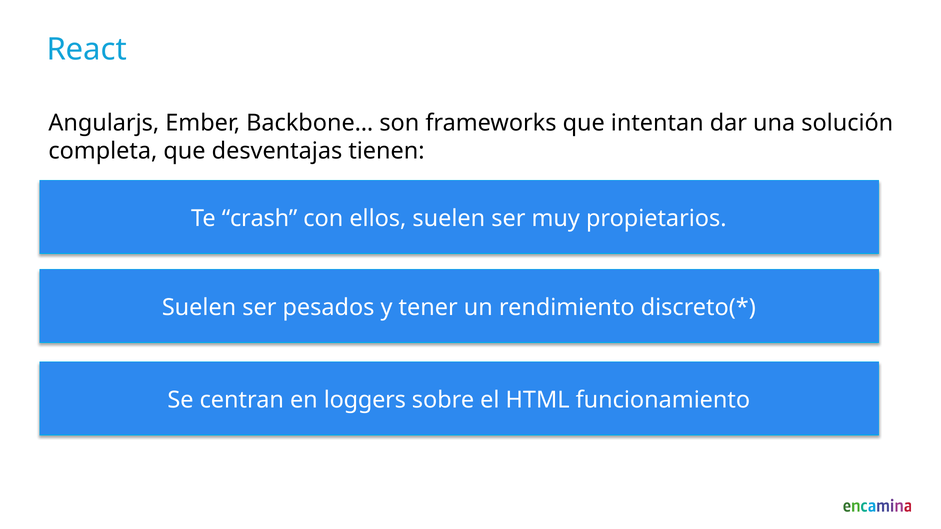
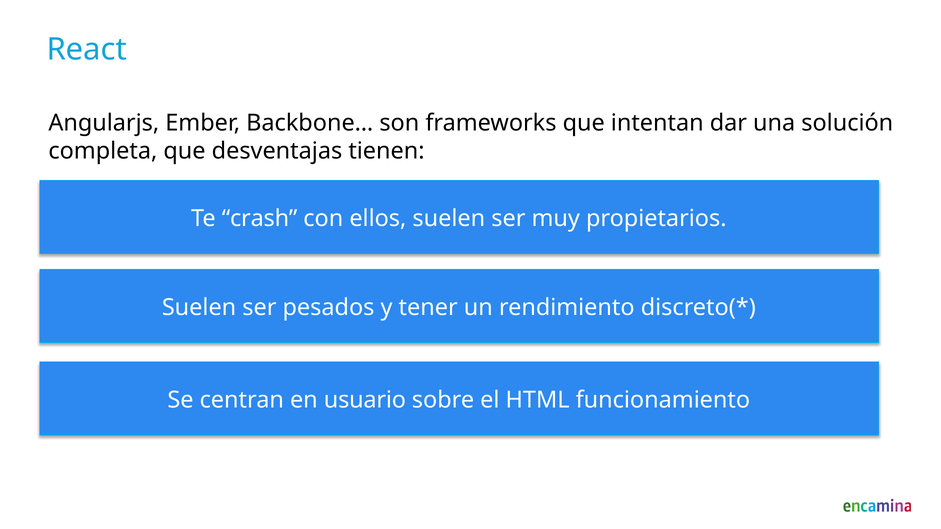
loggers: loggers -> usuario (365, 400)
